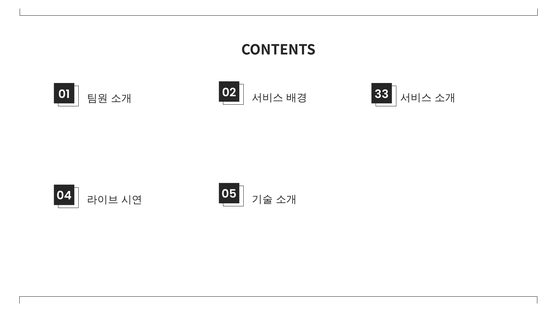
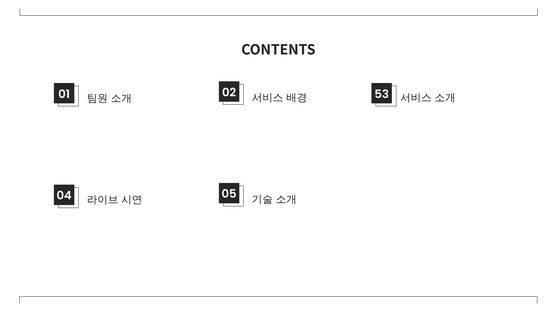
33: 33 -> 53 (382, 94)
